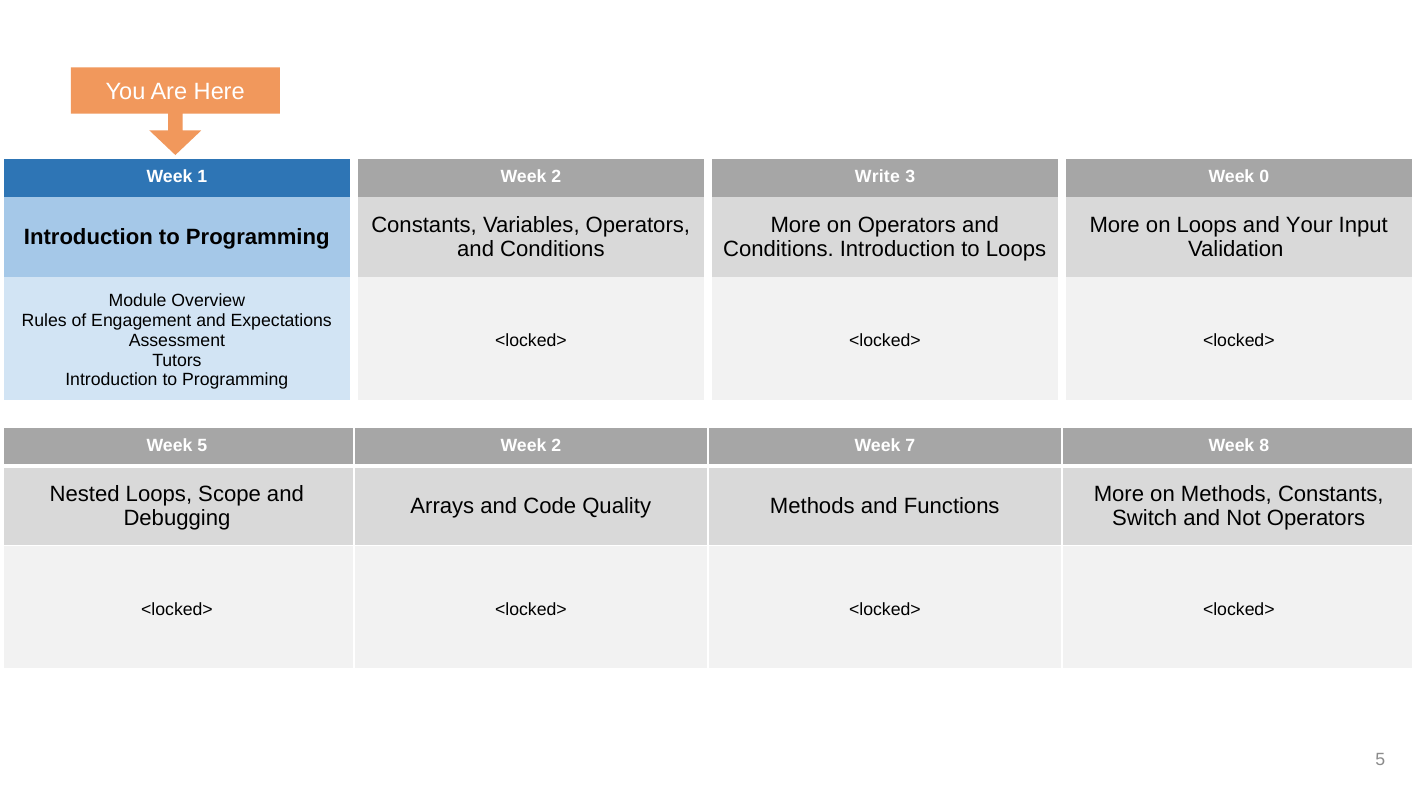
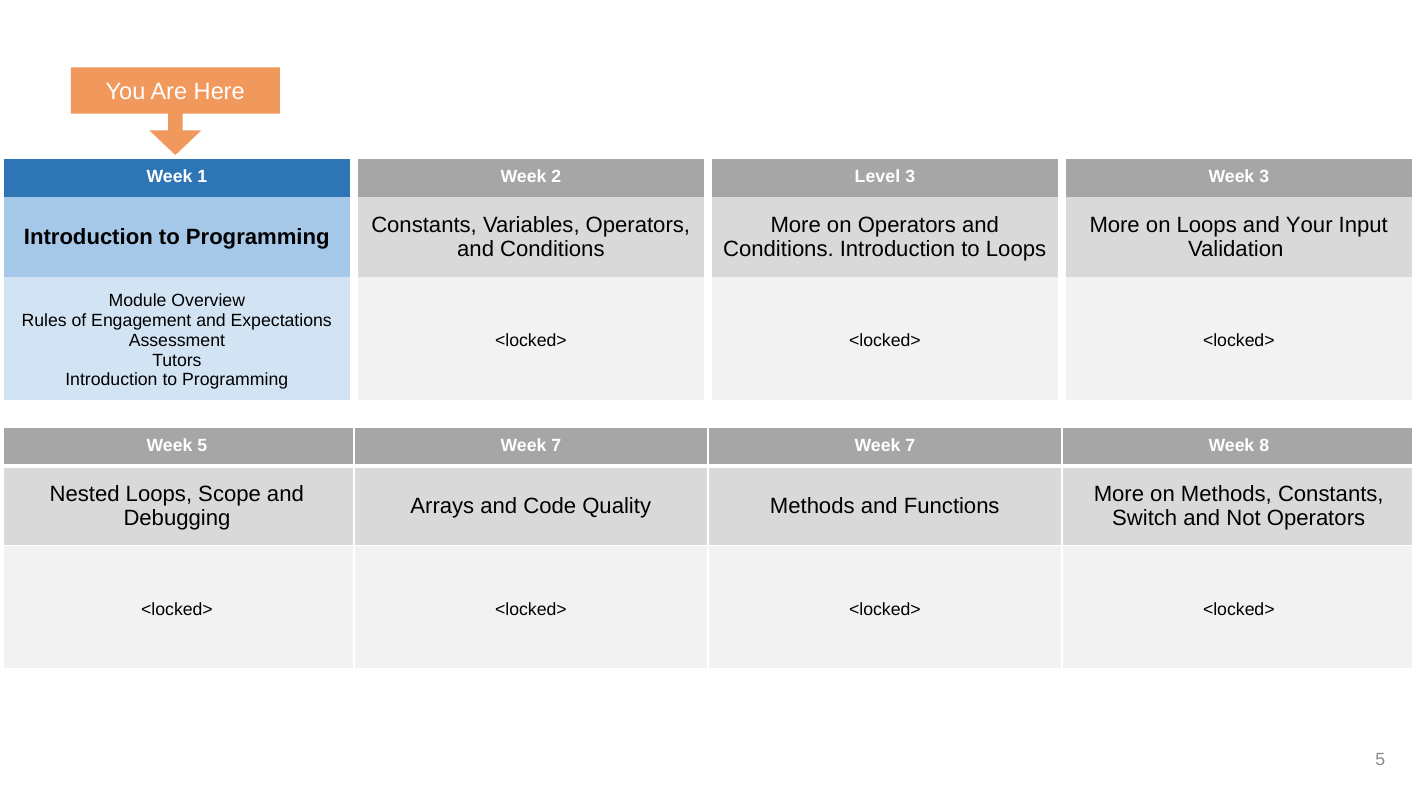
Write: Write -> Level (877, 177)
Week 0: 0 -> 3 (1264, 177)
5 Week 2: 2 -> 7 (556, 446)
